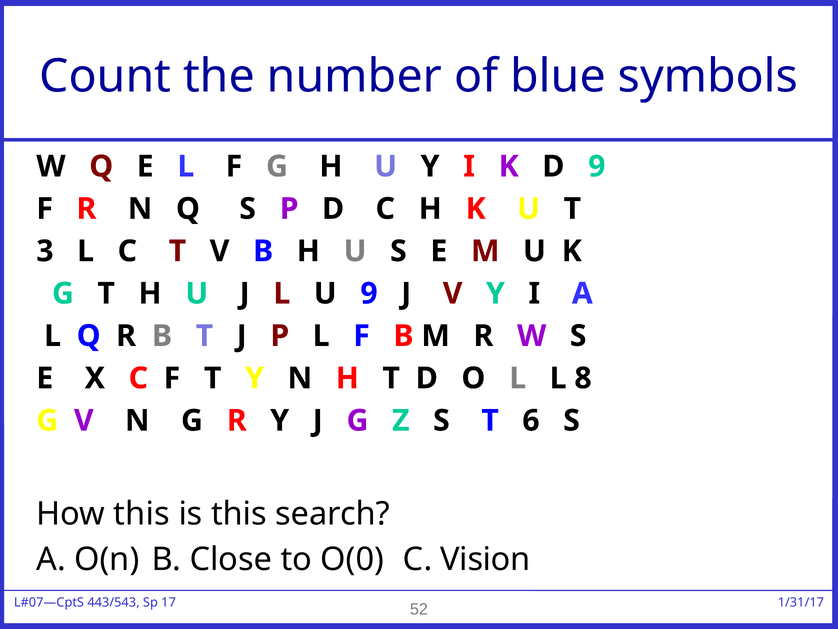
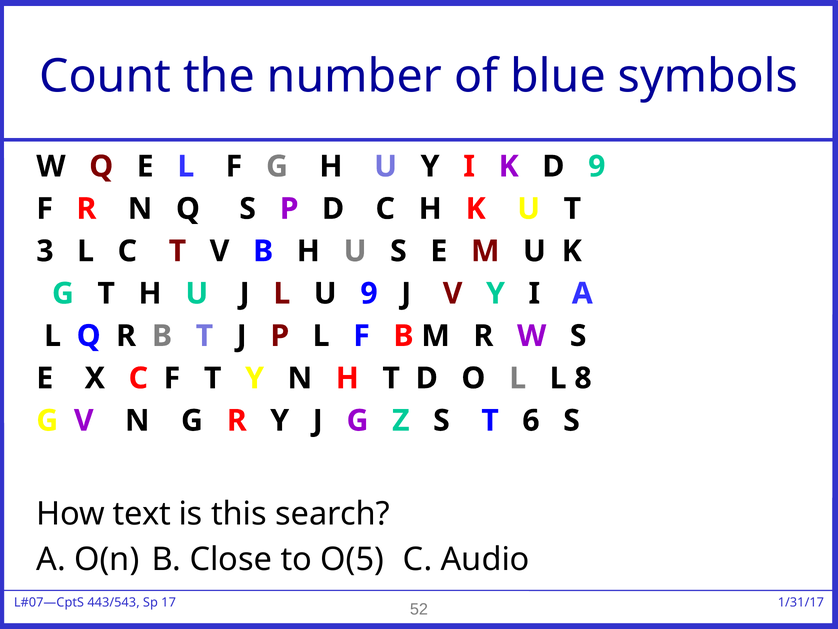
How this: this -> text (142, 514)
O(0: O(0 -> O(5 (352, 559)
Vision: Vision -> Audio (485, 559)
